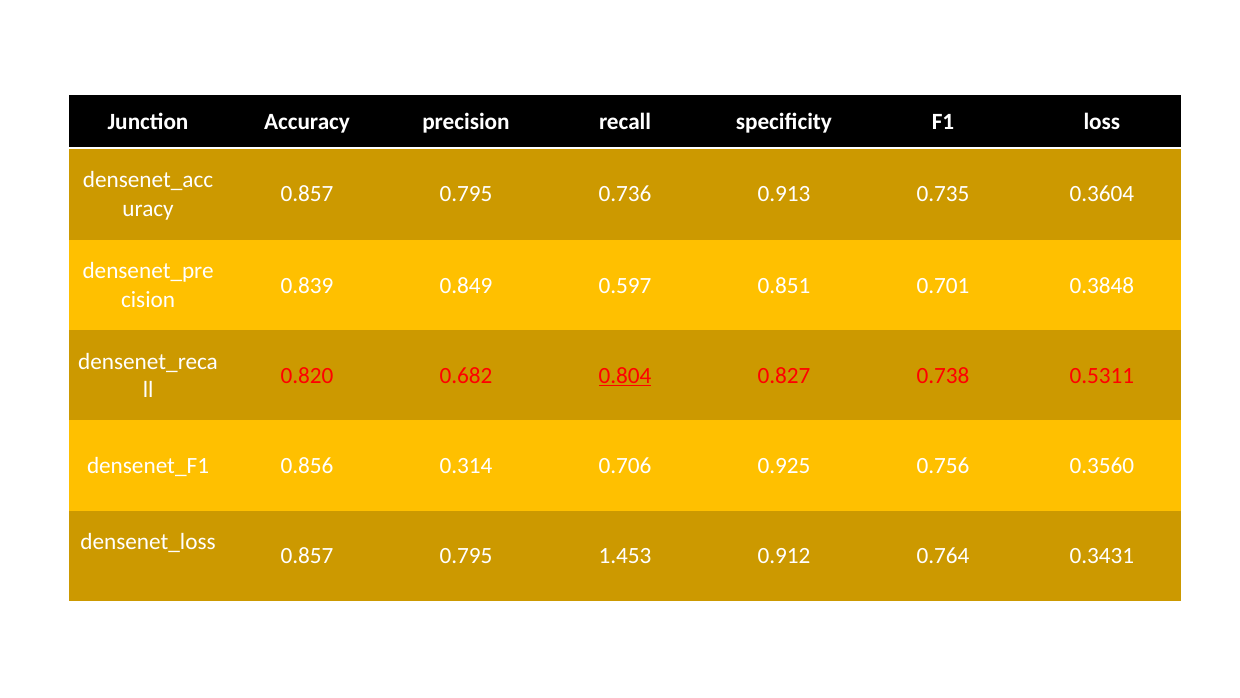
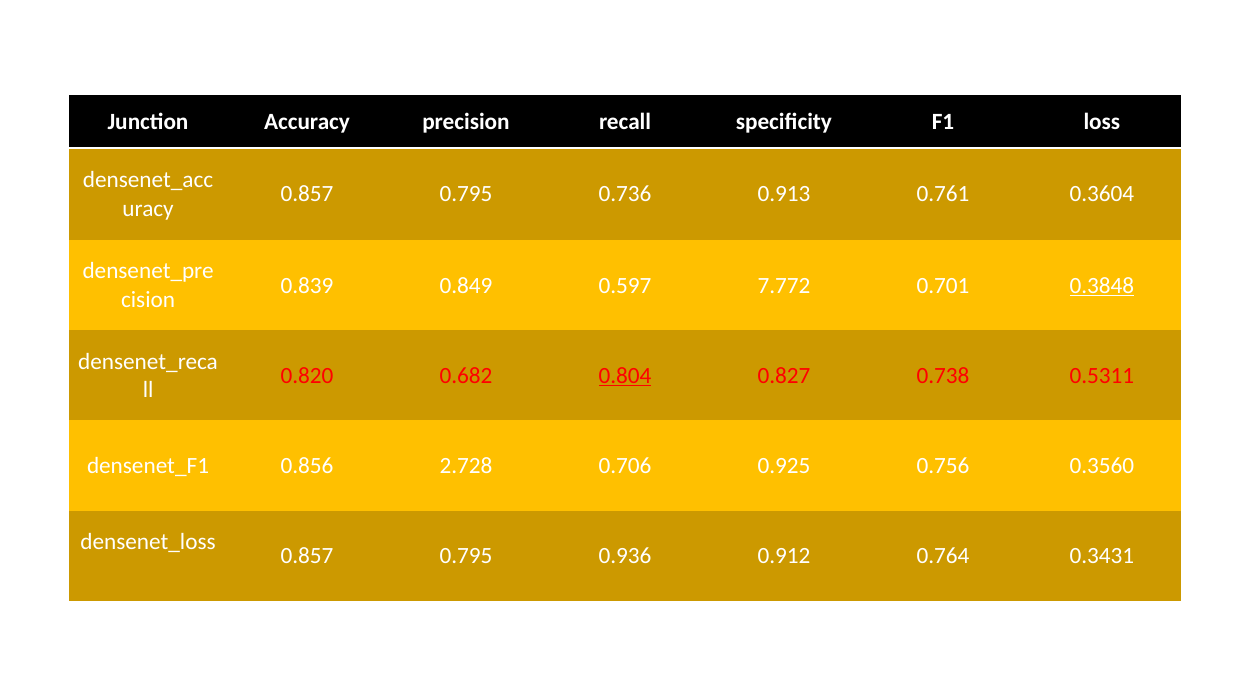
0.735: 0.735 -> 0.761 (943, 194)
0.851: 0.851 -> 7.772 (784, 285)
0.3848 underline: none -> present (1102, 285)
0.314: 0.314 -> 2.728 (466, 466)
1.453: 1.453 -> 0.936 (625, 556)
